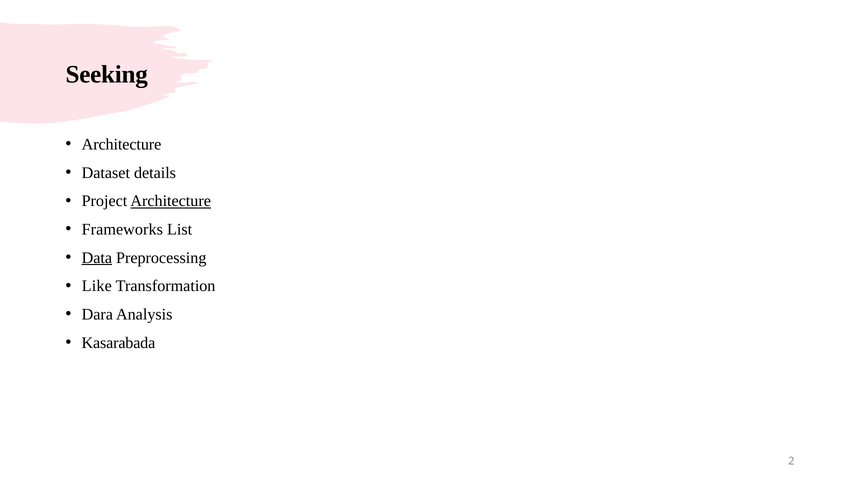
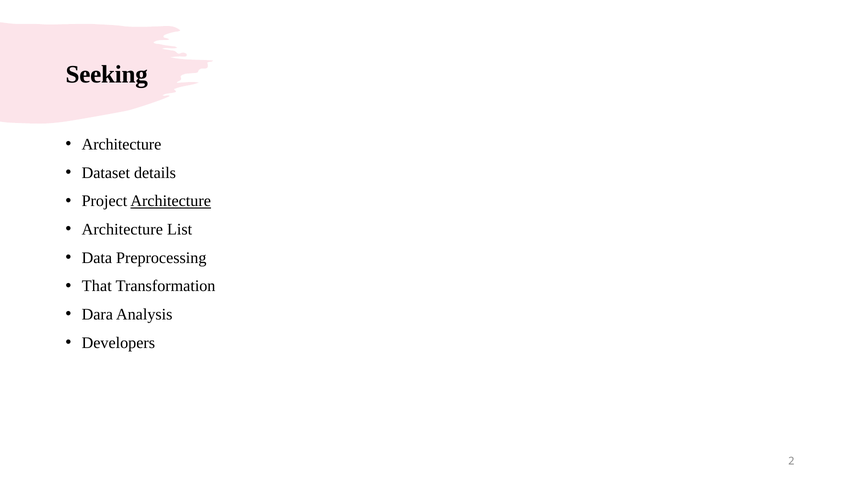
Frameworks: Frameworks -> Architecture (122, 229)
Data underline: present -> none (97, 258)
Like: Like -> That (97, 286)
Kasarabada: Kasarabada -> Developers (118, 343)
